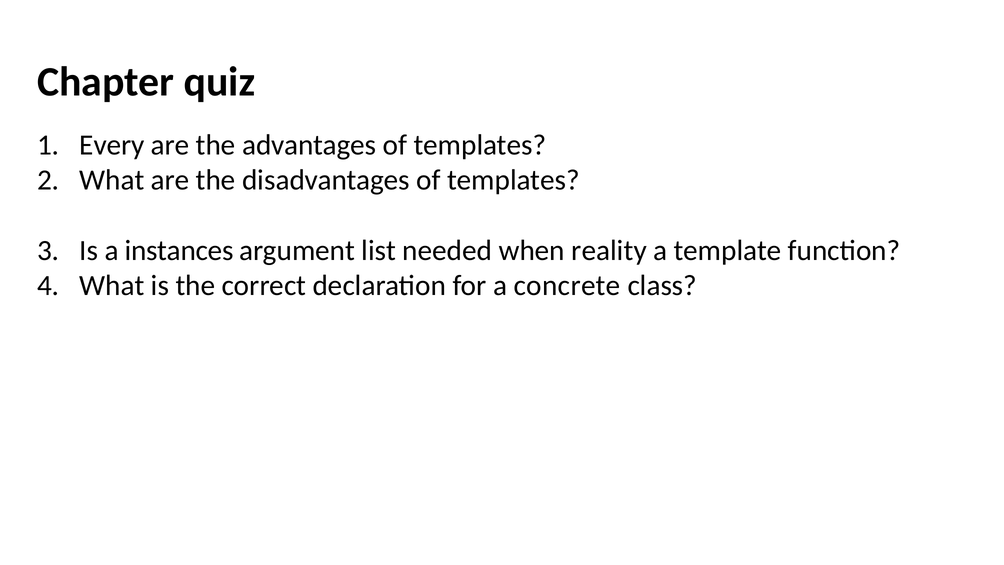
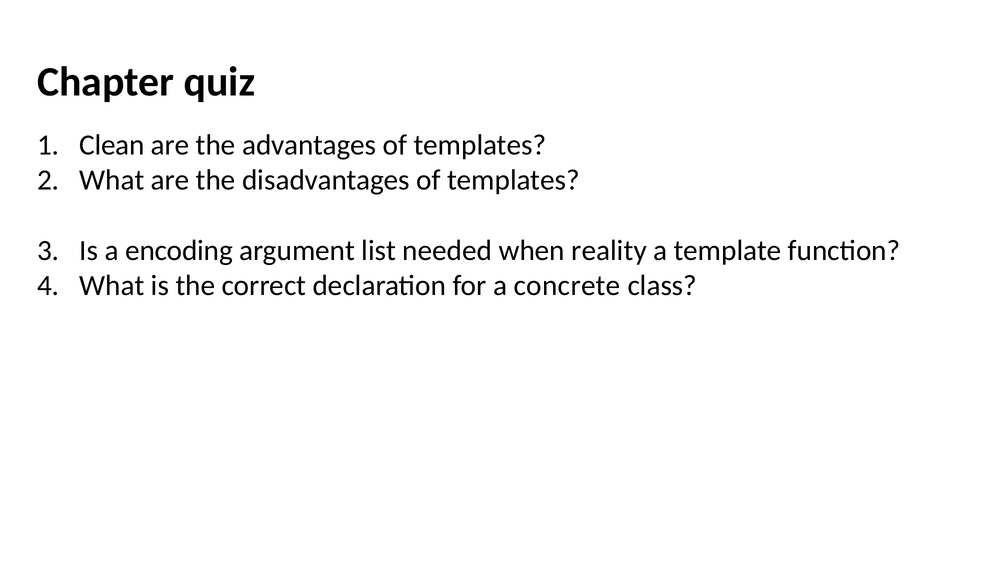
Every: Every -> Clean (112, 145)
instances: instances -> encoding (179, 250)
